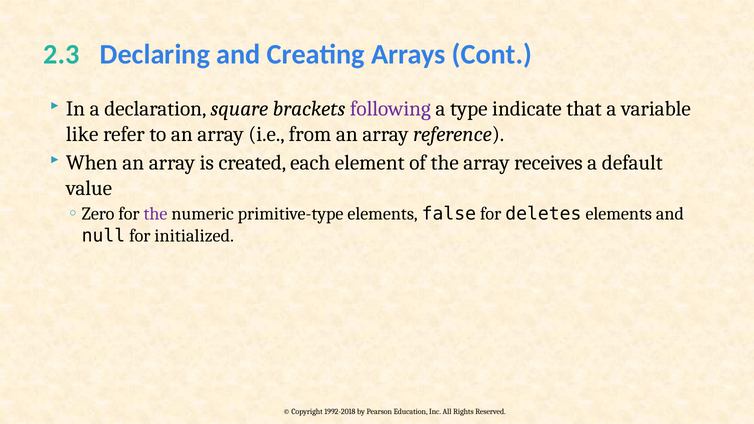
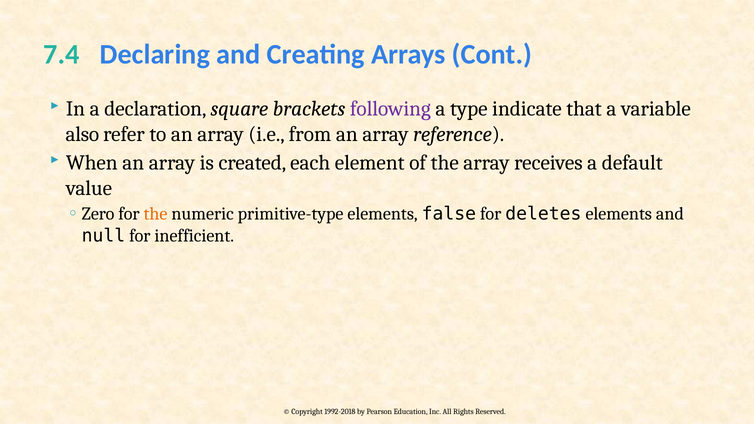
2.3: 2.3 -> 7.4 (61, 54)
like: like -> also (82, 134)
the colour: purple -> orange (155, 214)
initialized: initialized -> inefficient (194, 236)
